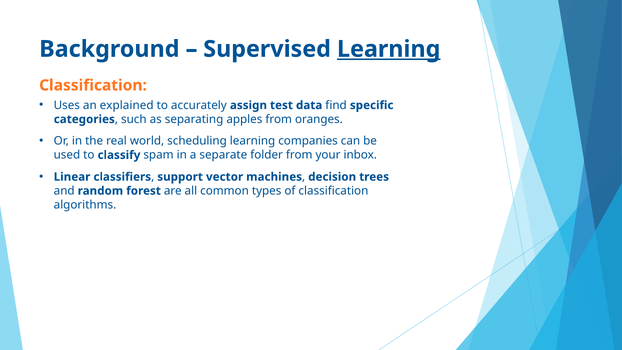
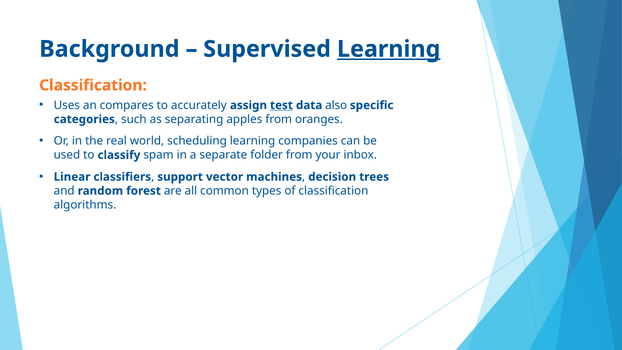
explained: explained -> compares (127, 105)
test underline: none -> present (281, 105)
find: find -> also (336, 105)
